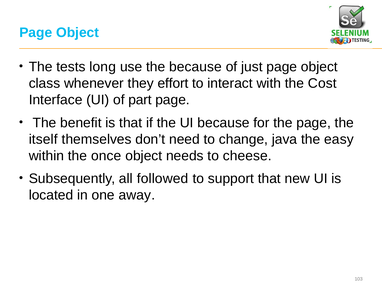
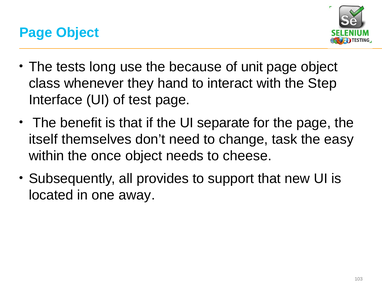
just: just -> unit (252, 67)
effort: effort -> hand (173, 83)
Cost: Cost -> Step (322, 83)
part: part -> test (140, 100)
UI because: because -> separate (224, 123)
java: java -> task (284, 139)
followed: followed -> provides (163, 179)
